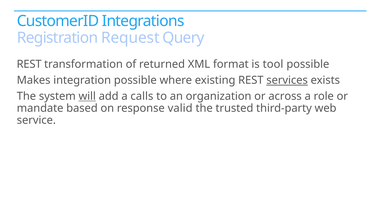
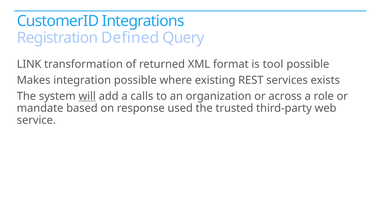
Request: Request -> Defined (130, 38)
REST: REST -> LINK (29, 64)
services underline: present -> none (287, 80)
valid: valid -> used (180, 108)
